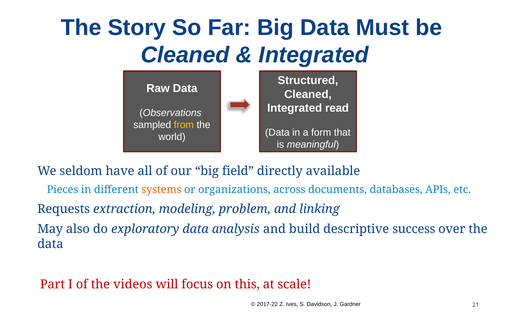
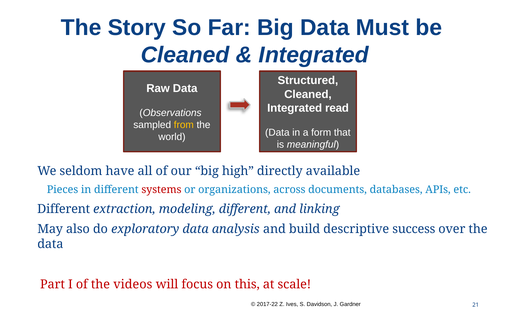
field: field -> high (238, 171)
systems colour: orange -> red (161, 190)
Requests: Requests -> Different (64, 209)
modeling problem: problem -> different (245, 209)
